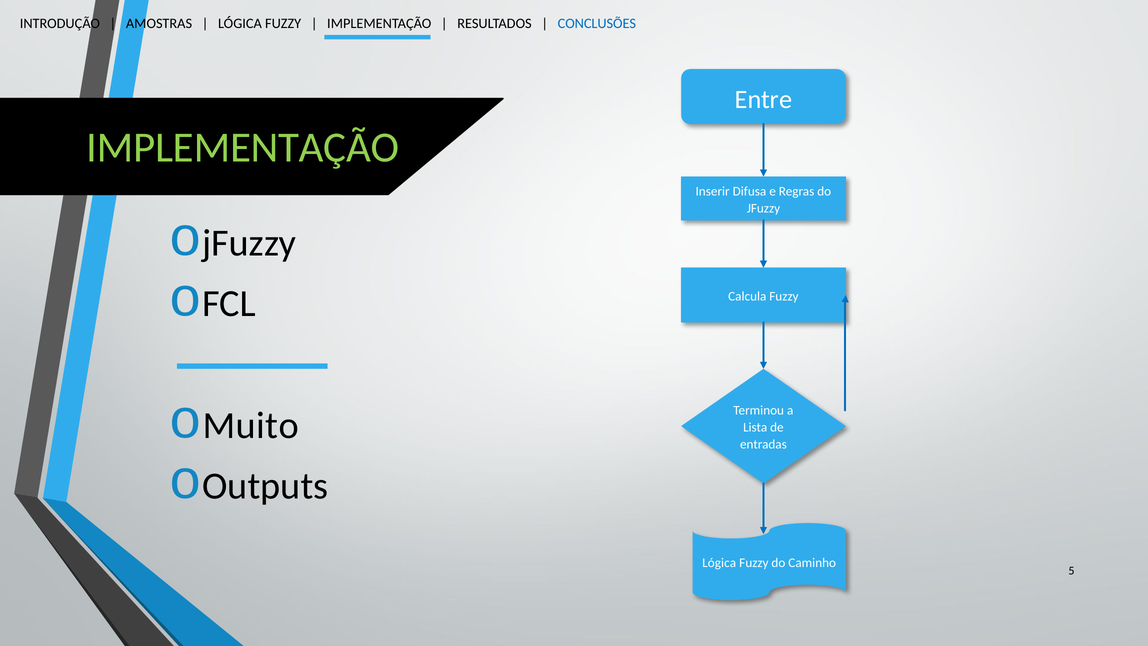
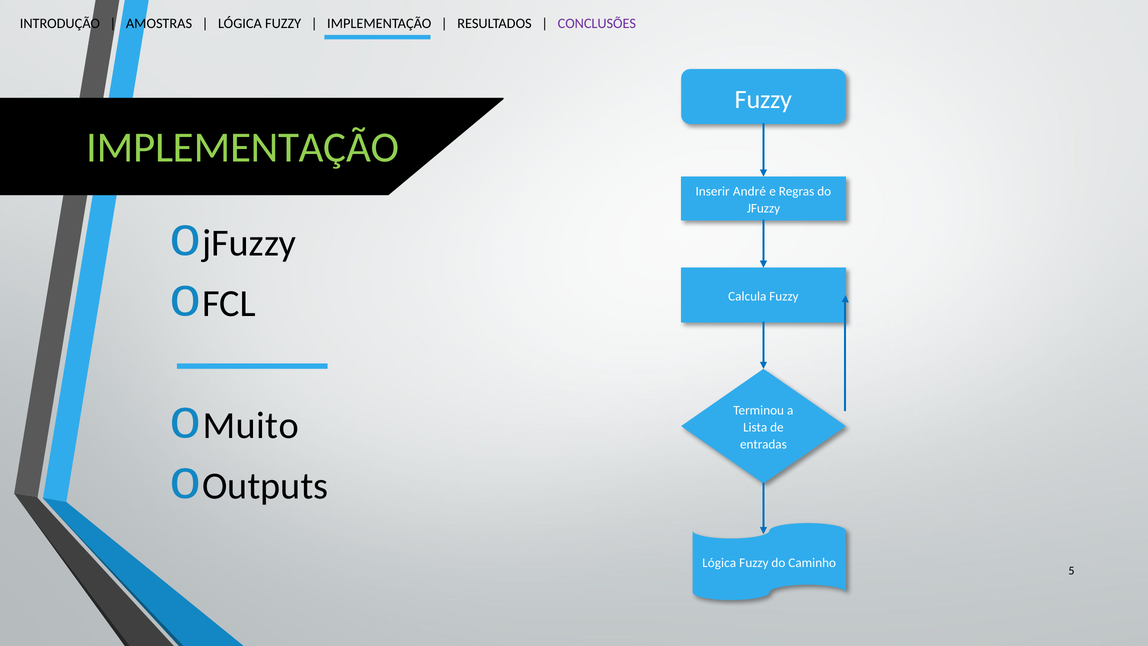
CONCLUSÕES colour: blue -> purple (597, 24)
Entre: Entre -> Fuzzy (764, 99)
Difusa: Difusa -> André (749, 192)
